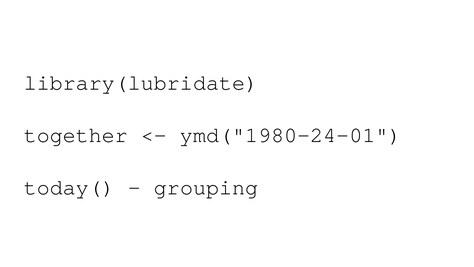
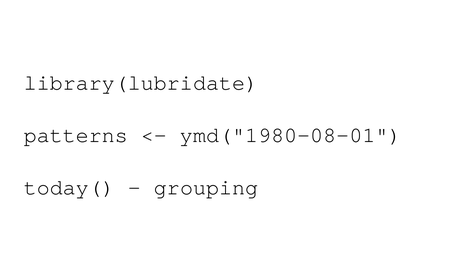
together: together -> patterns (76, 135)
ymd("1980-24-01: ymd("1980-24-01 -> ymd("1980-08-01 (291, 135)
